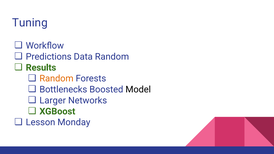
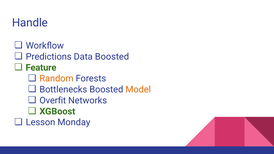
Tuning: Tuning -> Handle (30, 23)
Data Random: Random -> Boosted (112, 57)
Results: Results -> Feature (41, 68)
Model colour: black -> orange (138, 90)
Larger: Larger -> Overfit (53, 101)
